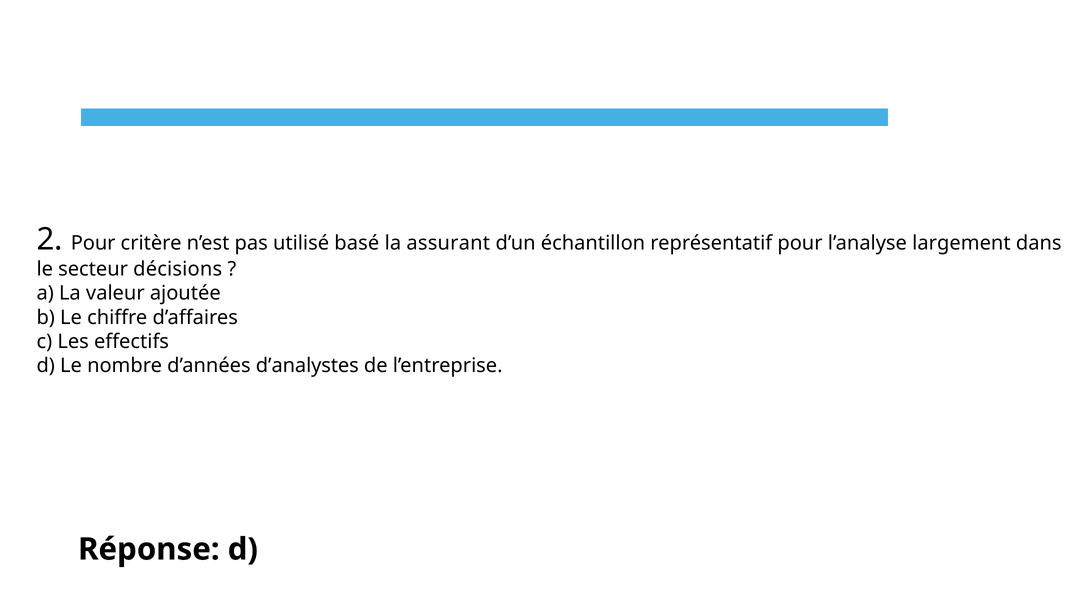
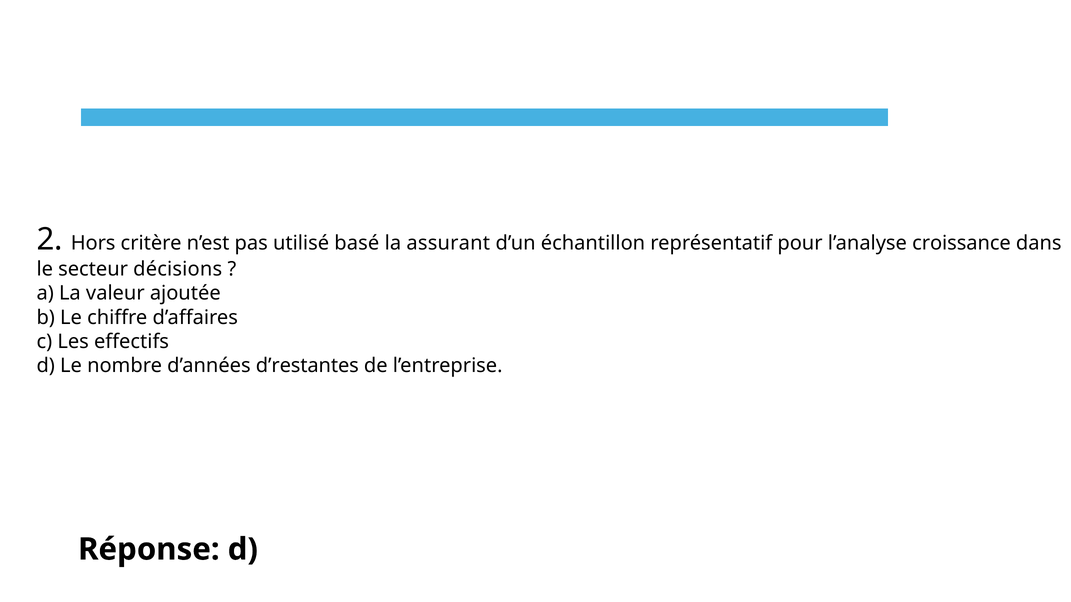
2 Pour: Pour -> Hors (93, 243)
largement: largement -> croissance (961, 243)
d’analystes: d’analystes -> d’restantes (307, 366)
